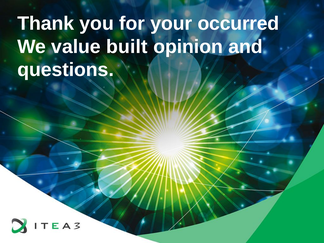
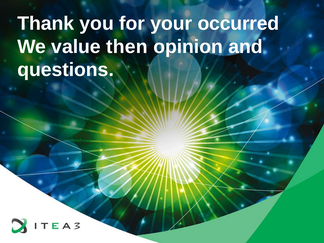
built: built -> then (127, 47)
